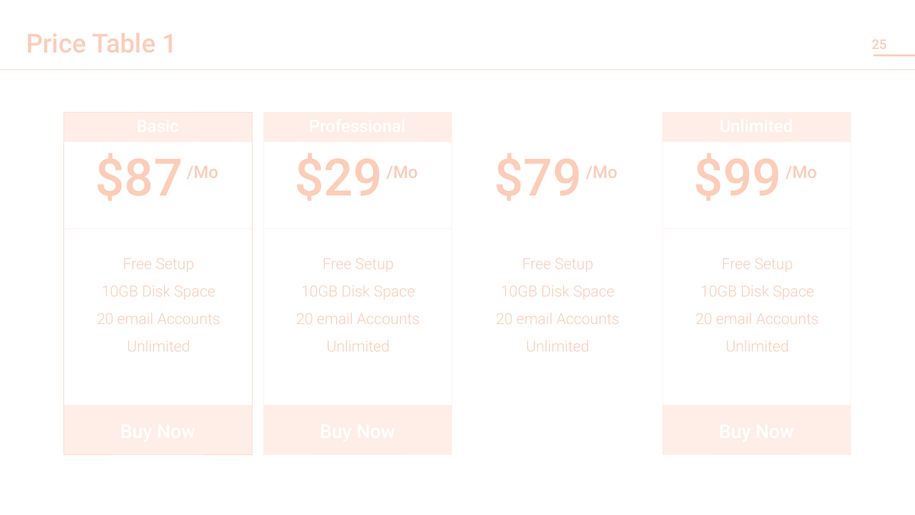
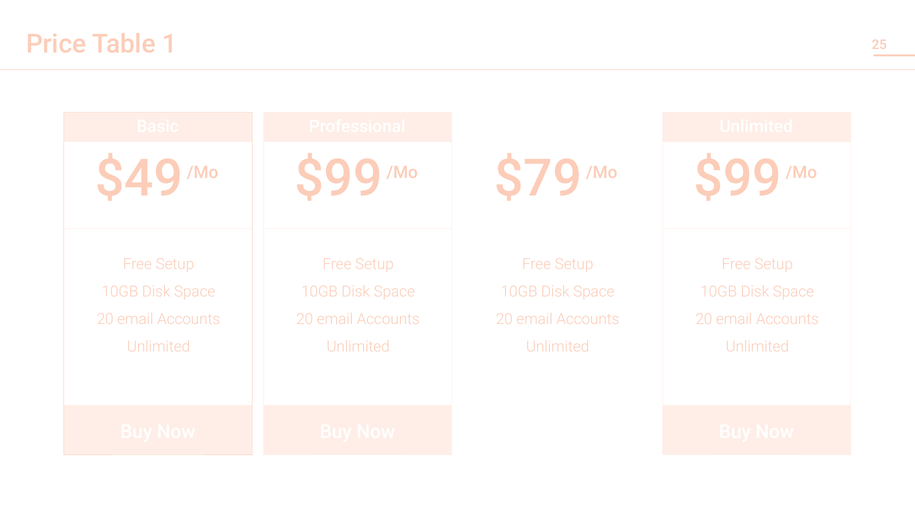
$87: $87 -> $49 (139, 179)
$29: $29 -> $99 (339, 179)
